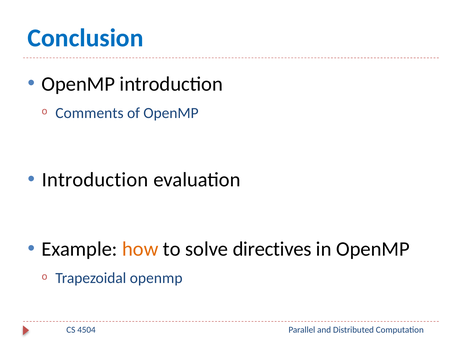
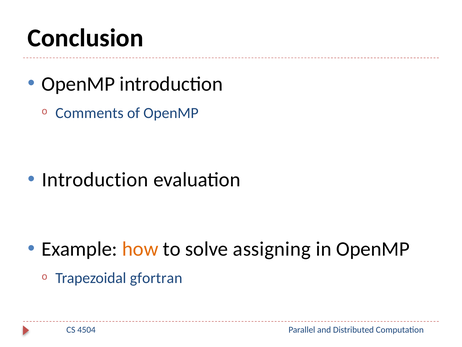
Conclusion colour: blue -> black (86, 38)
directives: directives -> assigning (272, 249)
Trapezoidal openmp: openmp -> gfortran (156, 278)
